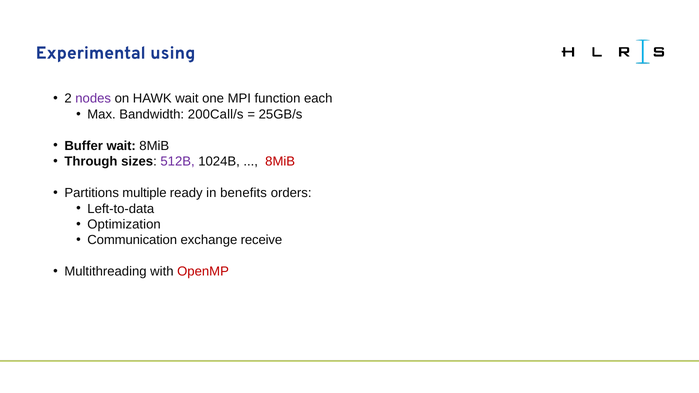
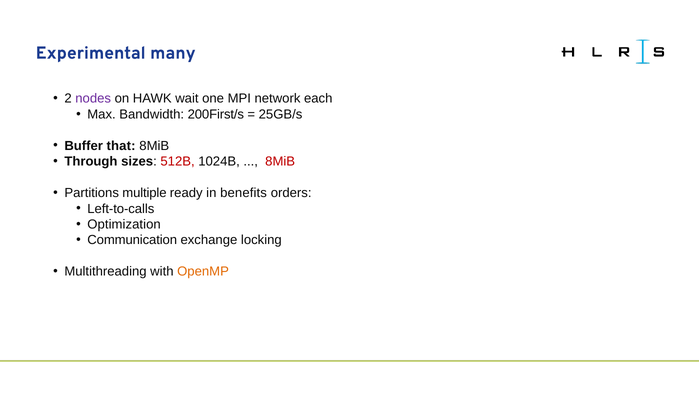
using: using -> many (173, 53)
function: function -> network (277, 99)
200Call/s: 200Call/s -> 200First/s (216, 114)
Buffer wait: wait -> that (121, 146)
512B colour: purple -> red (178, 162)
Left-to-data: Left-to-data -> Left-to-calls (121, 209)
receive: receive -> locking (261, 240)
OpenMP colour: red -> orange (203, 272)
